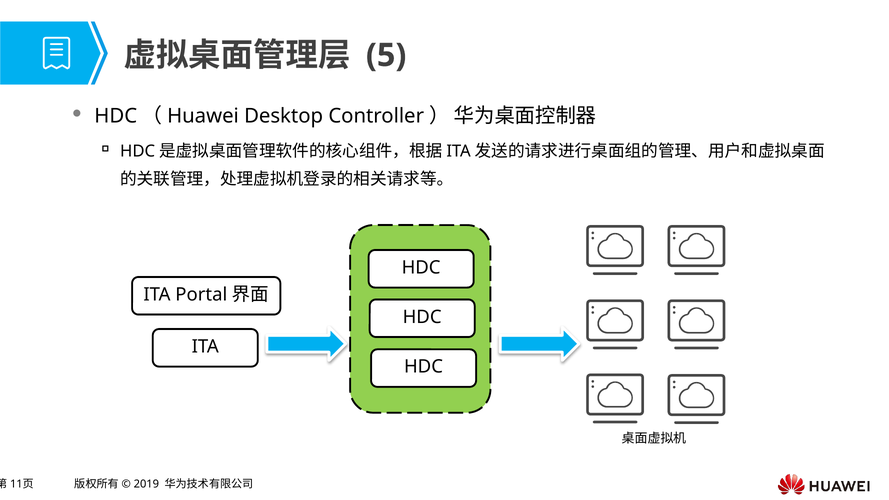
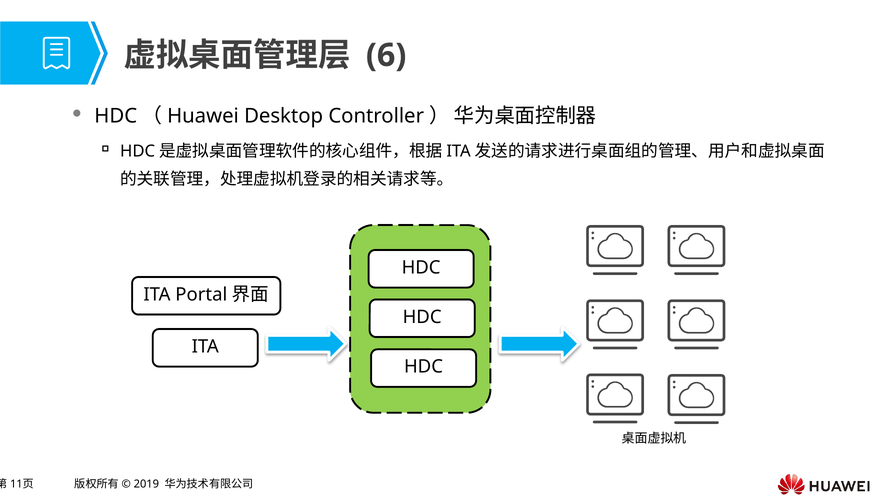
5: 5 -> 6 (386, 55)
